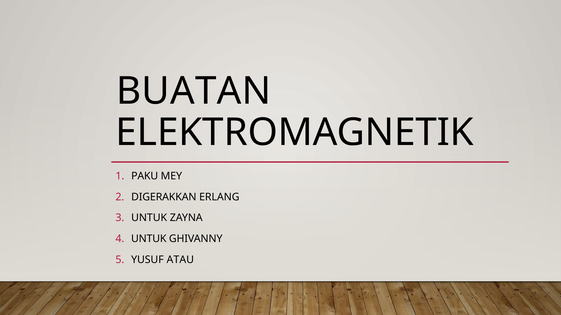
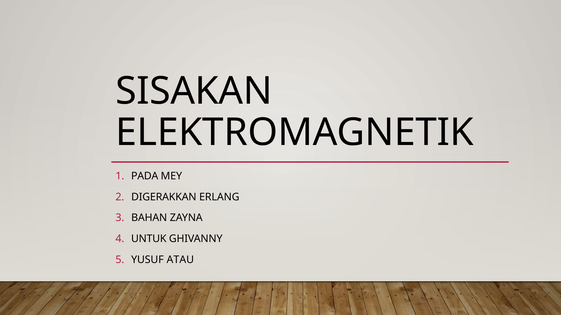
BUATAN: BUATAN -> SISAKAN (194, 91)
PAKU: PAKU -> PADA (145, 176)
UNTUK: UNTUK -> BAHAN (149, 218)
